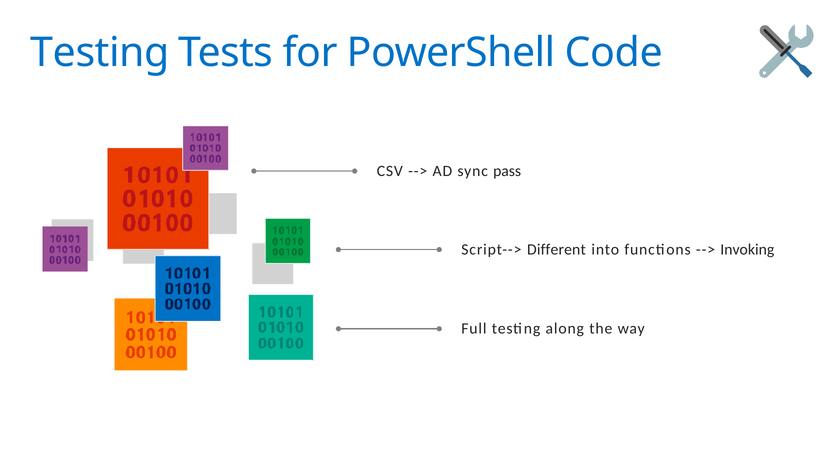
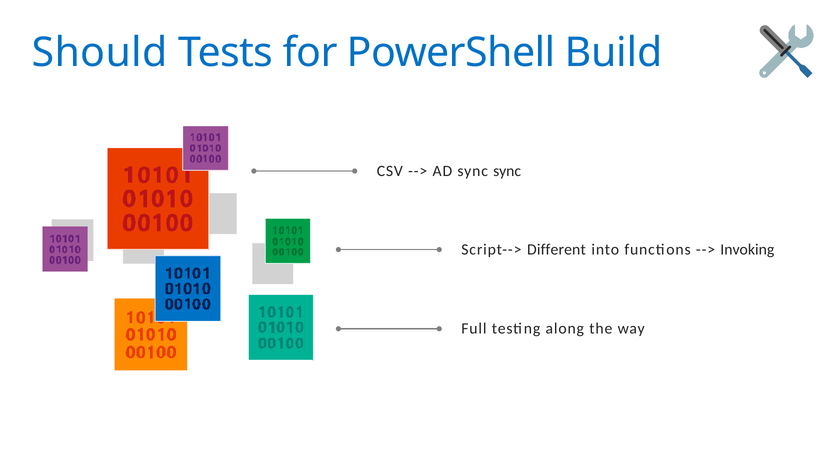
Testing: Testing -> Should (100, 53)
Code: Code -> Build (614, 53)
sync pass: pass -> sync (507, 171)
